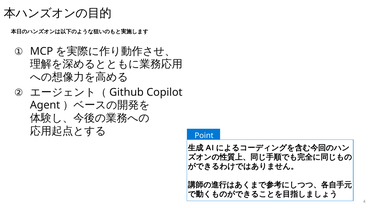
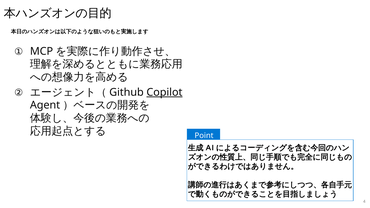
Copilot underline: none -> present (164, 92)
